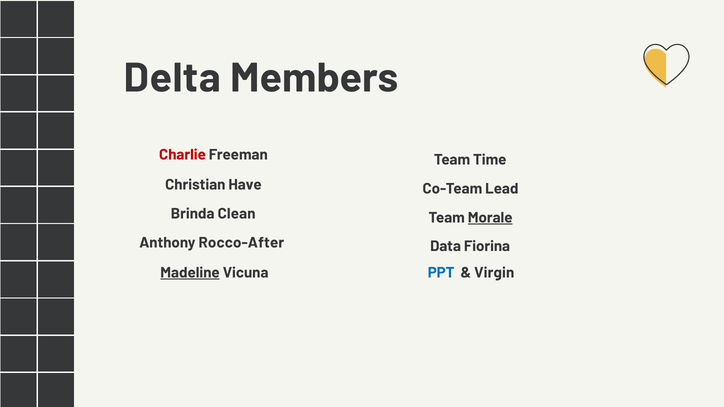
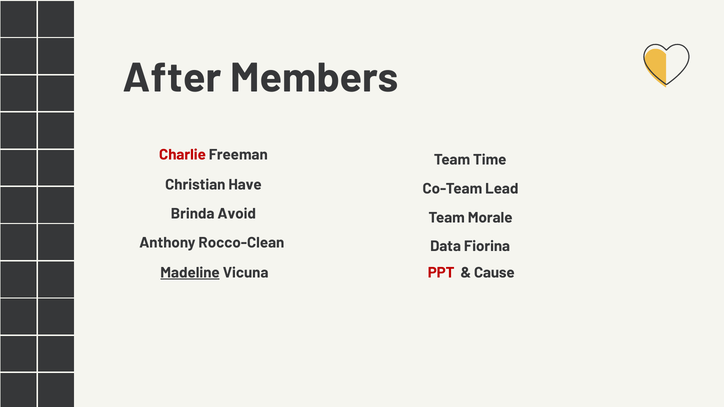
Delta: Delta -> After (172, 78)
Clean: Clean -> Avoid (237, 214)
Morale underline: present -> none (490, 218)
Rocco-After: Rocco-After -> Rocco-Clean (241, 243)
PPT colour: blue -> red (441, 273)
Virgin: Virgin -> Cause (494, 273)
